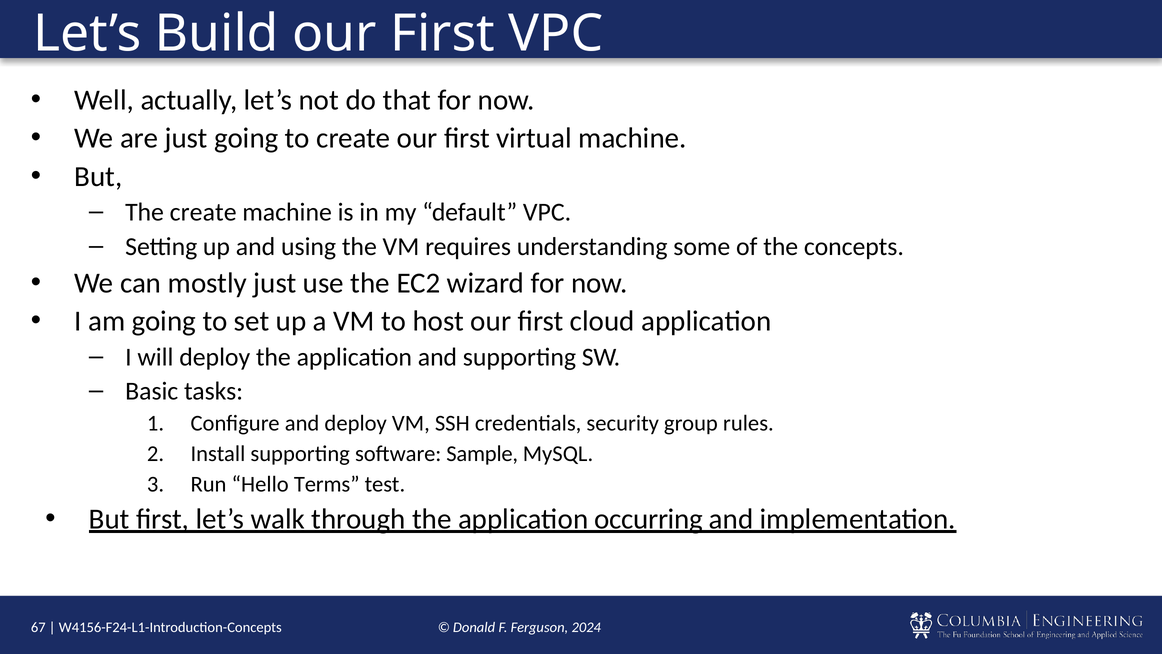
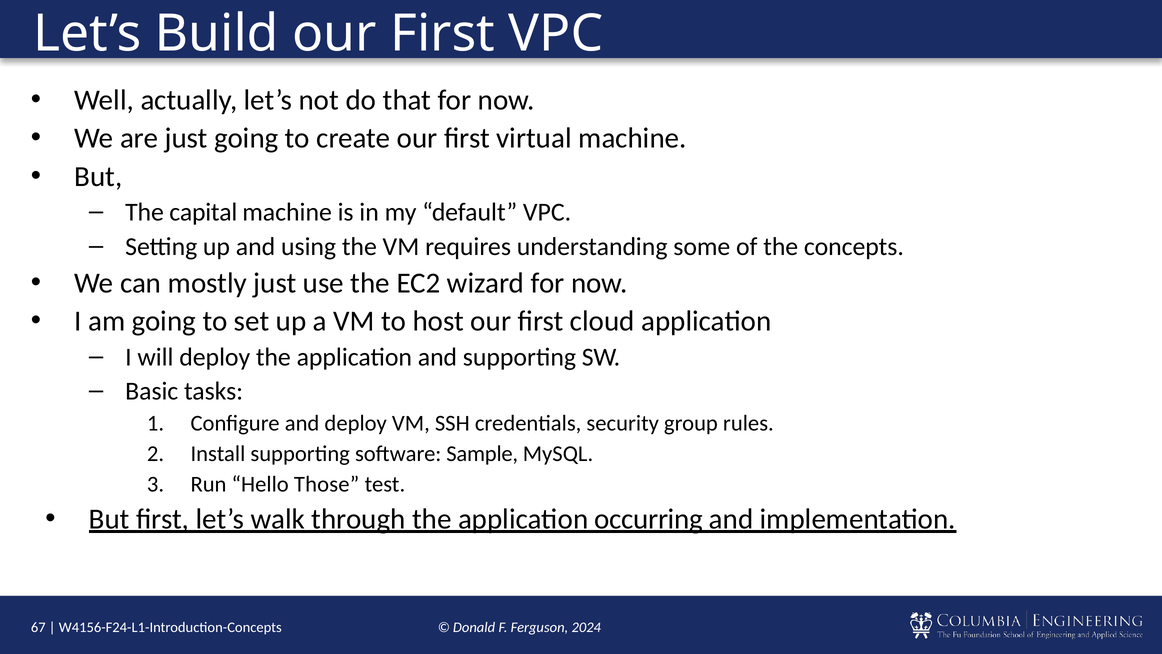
The create: create -> capital (203, 212)
Terms: Terms -> Those (327, 484)
